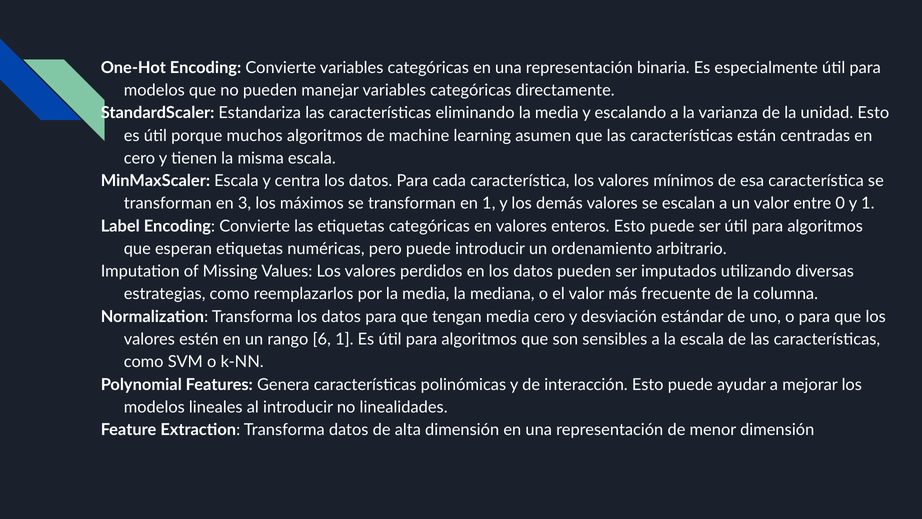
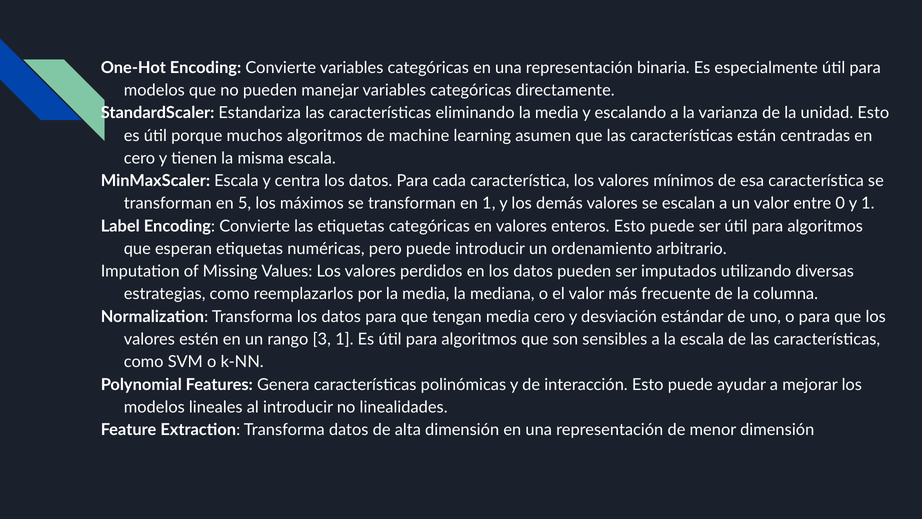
3: 3 -> 5 (245, 203)
6: 6 -> 3 (322, 339)
